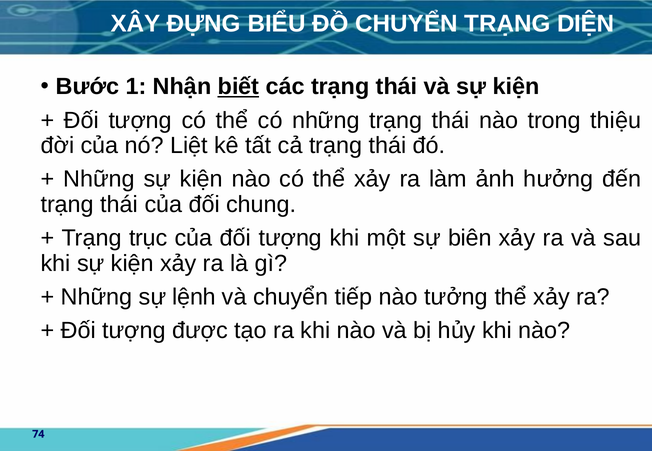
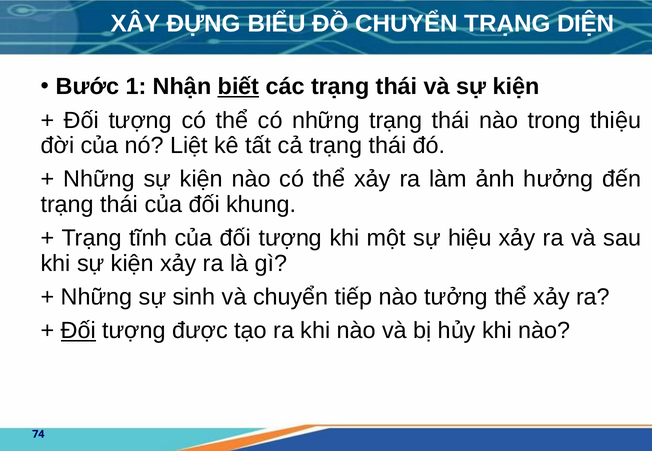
chung: chung -> khung (261, 205)
trục: trục -> tĩnh (148, 238)
biên: biên -> hiệu (470, 238)
lệnh: lệnh -> sinh (194, 297)
Đối underline: none -> present (78, 331)
